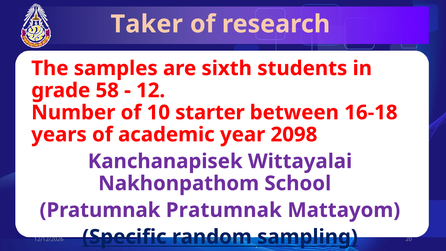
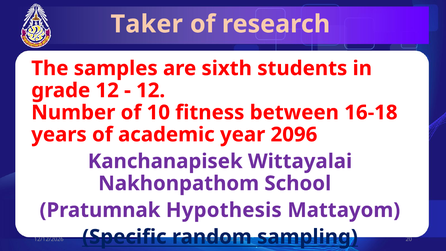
grade 58: 58 -> 12 (107, 90)
starter: starter -> fitness (210, 112)
2098: 2098 -> 2096 (294, 135)
Pratumnak Pratumnak: Pratumnak -> Hypothesis (224, 210)
